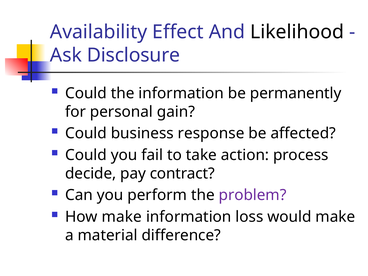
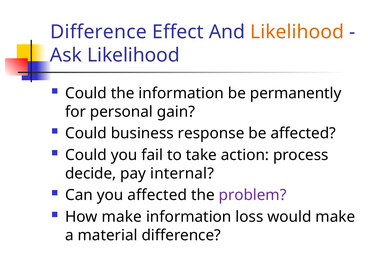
Availability: Availability -> Difference (98, 32)
Likelihood colour: black -> orange (297, 32)
Ask Disclosure: Disclosure -> Likelihood (133, 55)
contract: contract -> internal (182, 173)
you perform: perform -> affected (157, 195)
